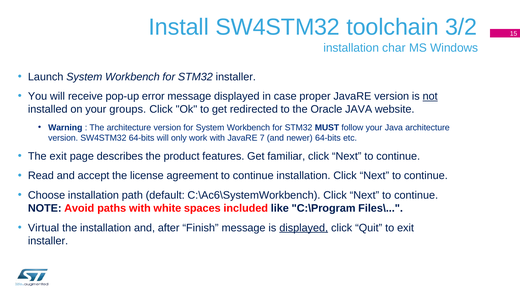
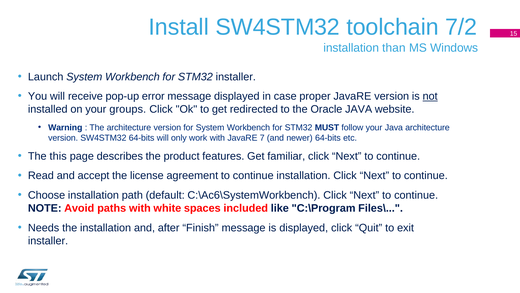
3/2: 3/2 -> 7/2 (461, 27)
char: char -> than (394, 48)
The exit: exit -> this (58, 156)
Virtual: Virtual -> Needs (44, 228)
displayed underline: present -> none (304, 228)
